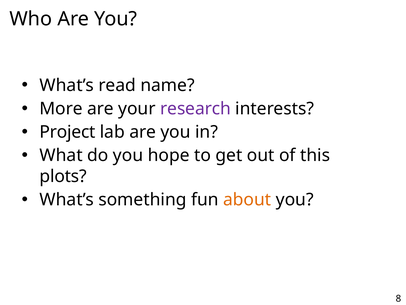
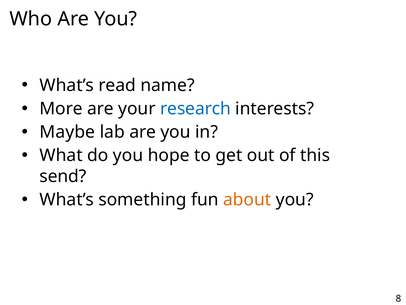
research colour: purple -> blue (196, 109)
Project: Project -> Maybe (67, 132)
plots: plots -> send (63, 176)
